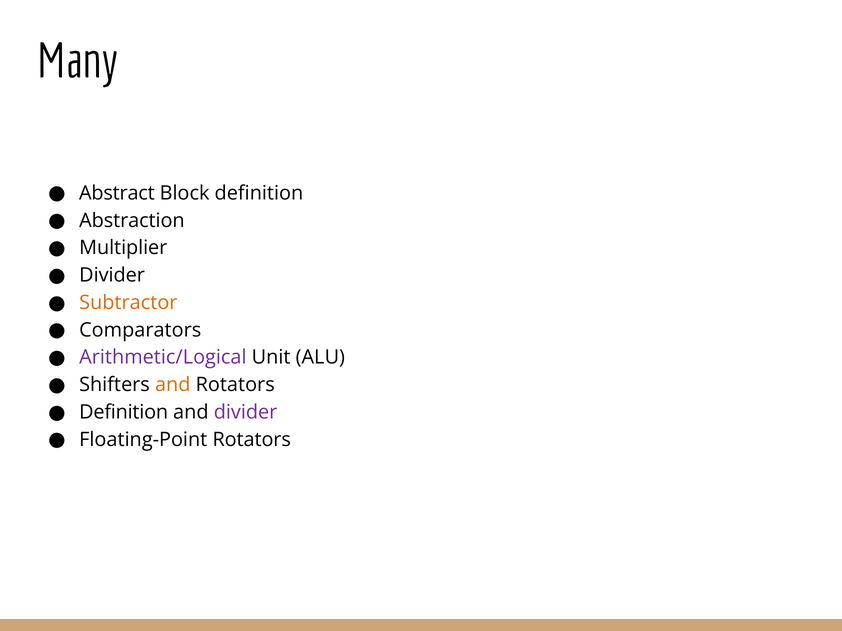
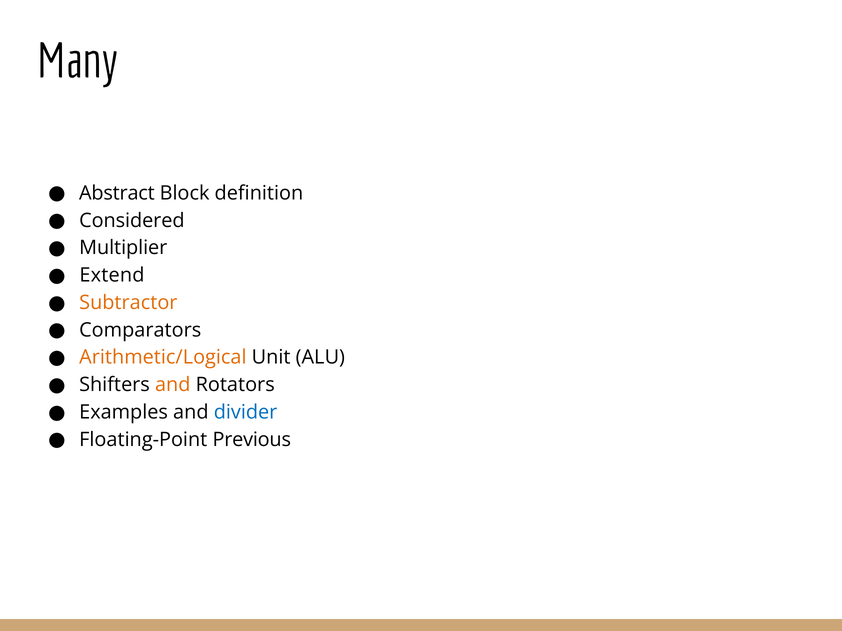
Abstraction: Abstraction -> Considered (132, 221)
Divider: Divider -> Extend (112, 275)
Arithmetic/Logical colour: purple -> orange (163, 358)
Definition: Definition -> Examples (124, 413)
divider colour: purple -> blue (246, 413)
Floating-Point Rotators: Rotators -> Previous (252, 440)
